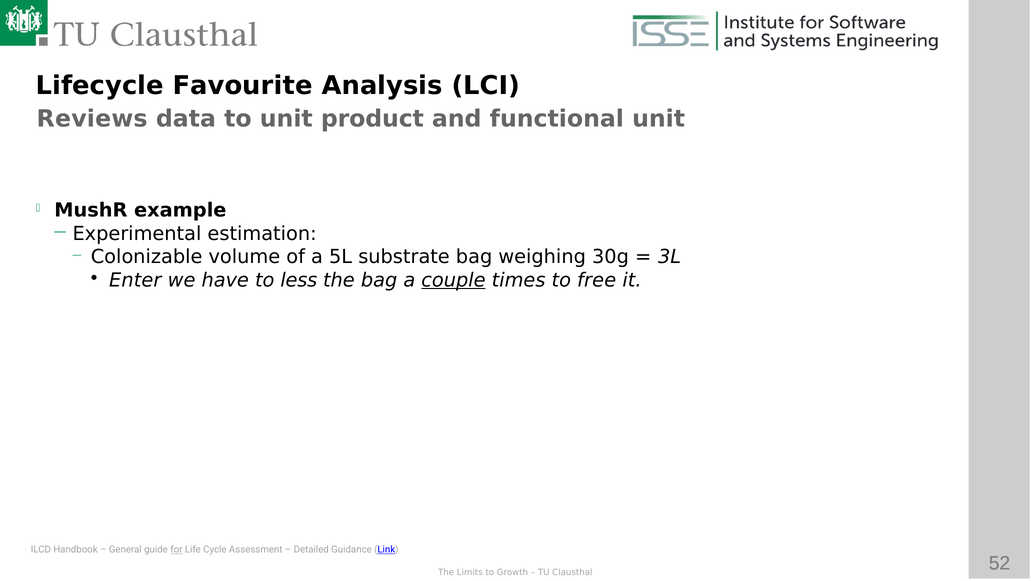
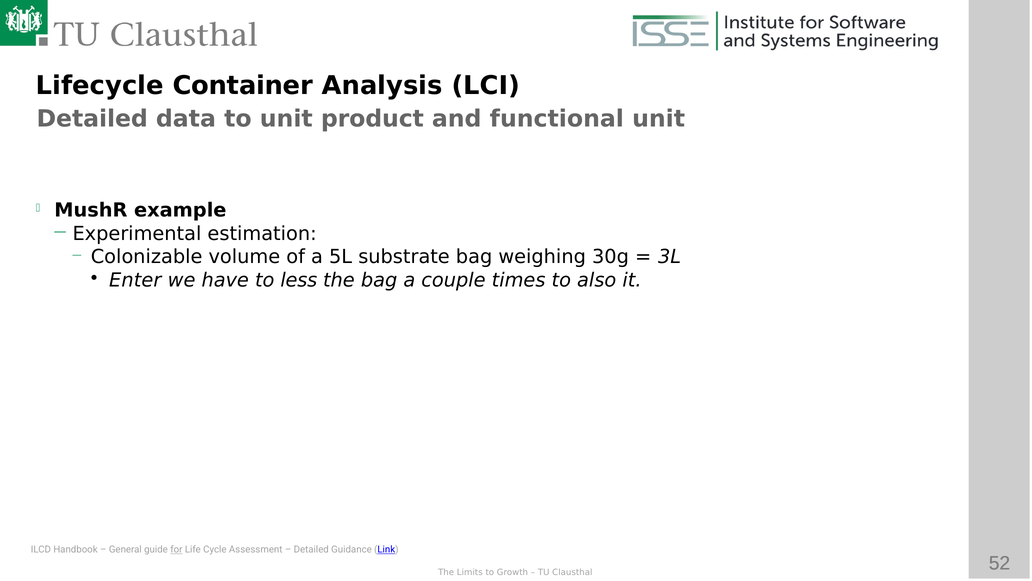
Favourite: Favourite -> Container (243, 86)
Reviews: Reviews -> Detailed (92, 119)
couple underline: present -> none (453, 280)
free: free -> also (597, 280)
